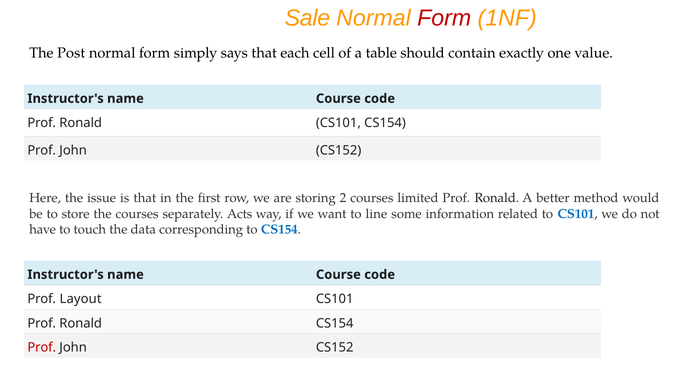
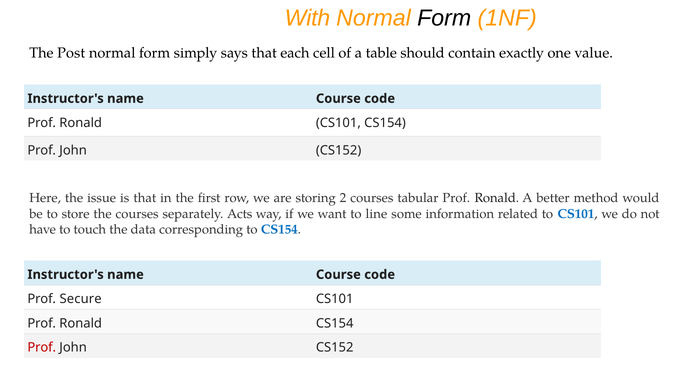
Sale: Sale -> With (307, 18)
Form colour: red -> black (444, 18)
limited: limited -> tabular (418, 198)
Layout: Layout -> Secure (81, 298)
